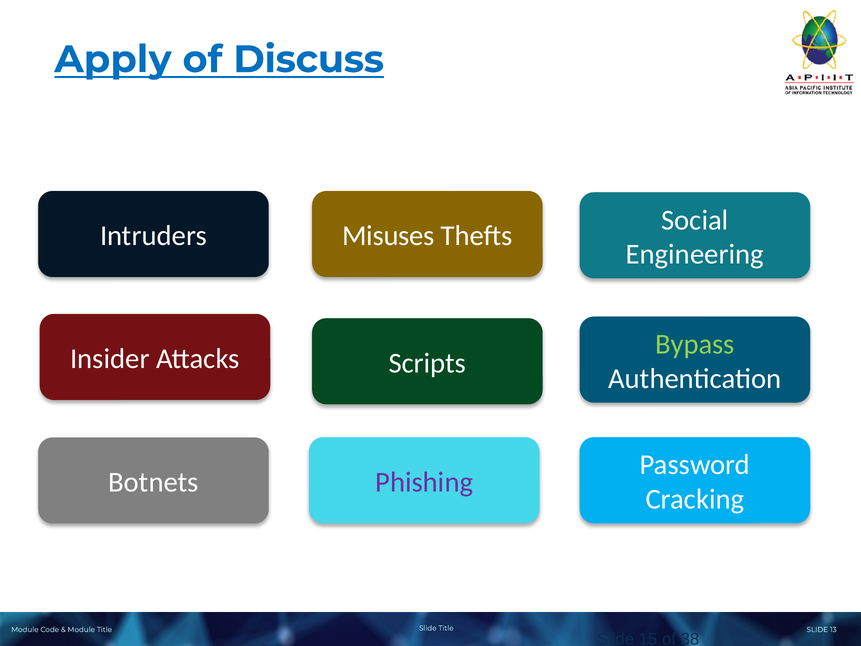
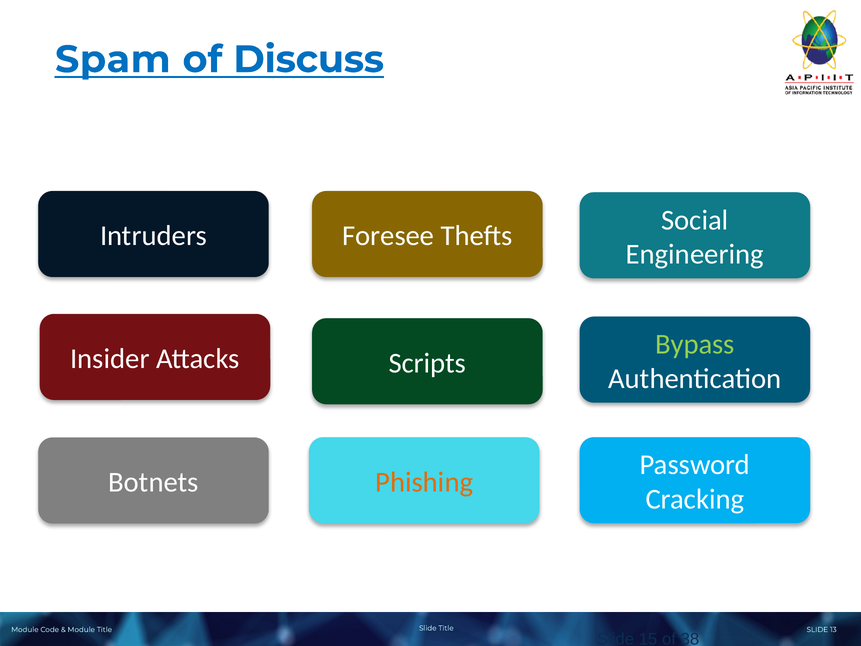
Apply: Apply -> Spam (113, 59)
Misuses: Misuses -> Foresee (388, 236)
Phishing colour: purple -> orange (424, 482)
